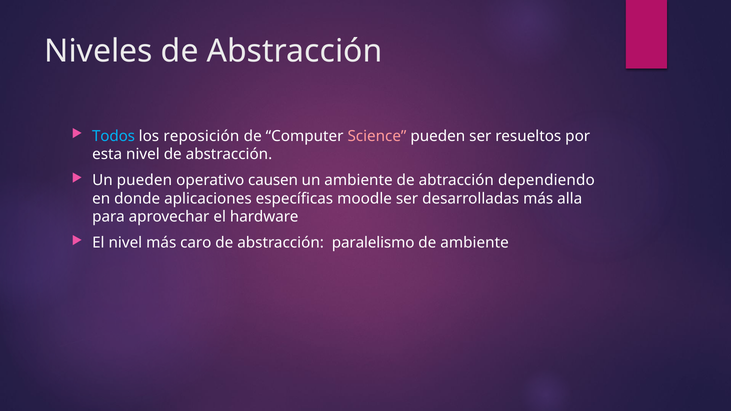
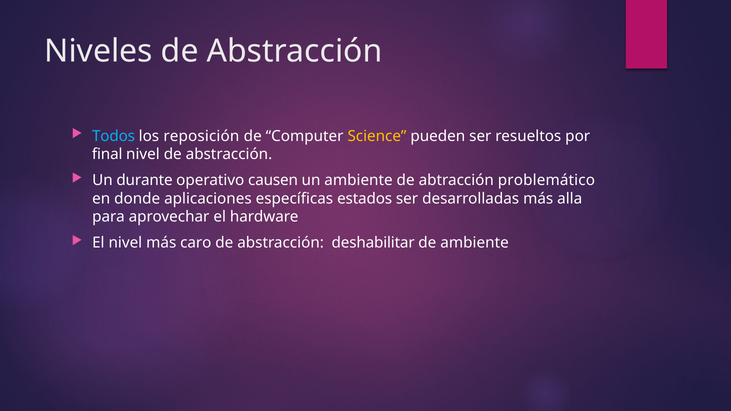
Science colour: pink -> yellow (377, 136)
esta: esta -> final (107, 154)
Un pueden: pueden -> durante (145, 180)
dependiendo: dependiendo -> problemático (546, 180)
moodle: moodle -> estados (365, 199)
paralelismo: paralelismo -> deshabilitar (373, 243)
